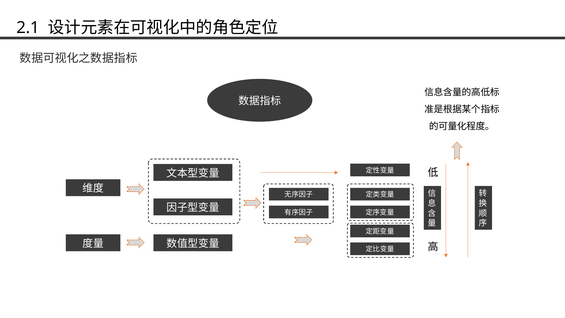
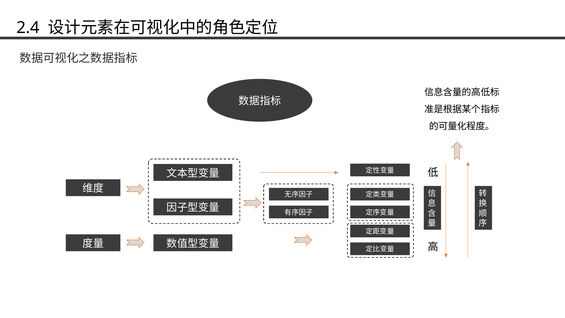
2.1: 2.1 -> 2.4 (28, 28)
